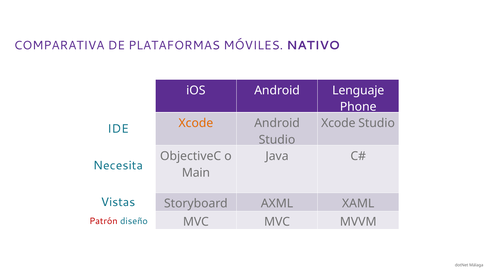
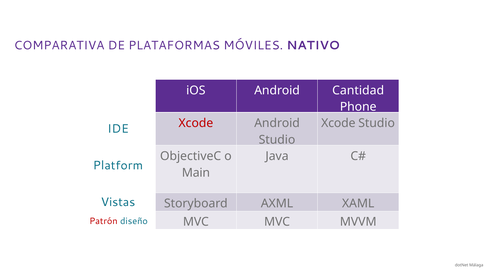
Lenguaje: Lenguaje -> Cantidad (358, 90)
Xcode colour: orange -> red (196, 123)
Necesita: Necesita -> Platform (118, 165)
